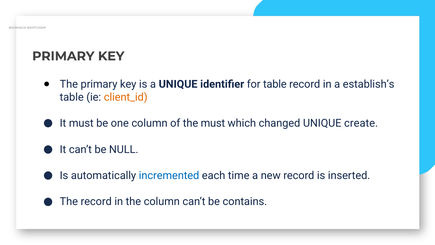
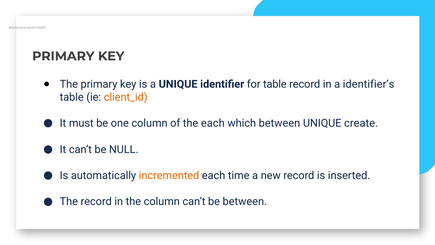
establish’s: establish’s -> identifier’s (369, 84)
the must: must -> each (213, 123)
which changed: changed -> between (279, 123)
incremented colour: blue -> orange (169, 175)
be contains: contains -> between (245, 201)
